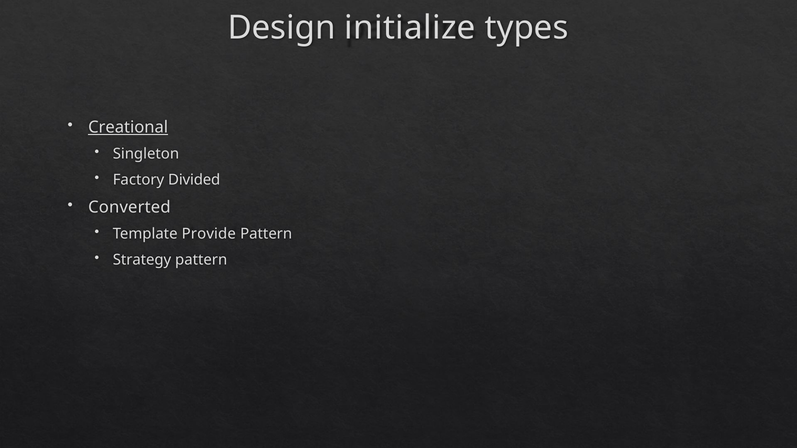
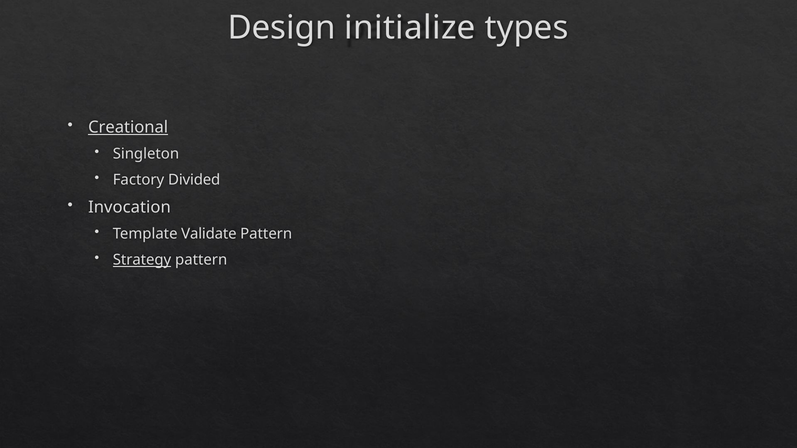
Converted: Converted -> Invocation (129, 207)
Provide: Provide -> Validate (209, 234)
Strategy underline: none -> present (142, 260)
